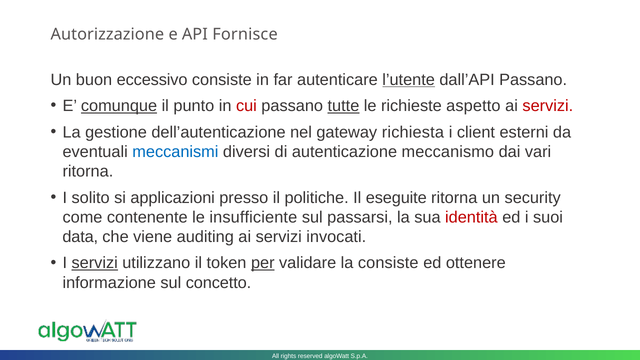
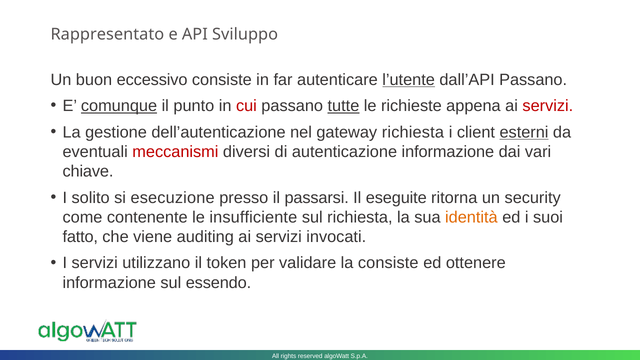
Autorizzazione: Autorizzazione -> Rappresentato (107, 34)
Fornisce: Fornisce -> Sviluppo (245, 34)
aspetto: aspetto -> appena (473, 106)
esterni underline: none -> present (524, 132)
meccanismi colour: blue -> red (175, 152)
autenticazione meccanismo: meccanismo -> informazione (448, 152)
ritorna: ritorna -> chiave (88, 171)
applicazioni: applicazioni -> esecuzione (173, 198)
politiche: politiche -> passarsi (317, 198)
sul passarsi: passarsi -> richiesta (360, 217)
identità colour: red -> orange (471, 217)
data: data -> fatto (80, 237)
servizi underline: present -> none (95, 263)
per underline: present -> none (263, 263)
concetto: concetto -> essendo (218, 283)
